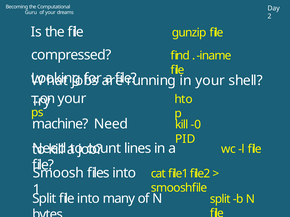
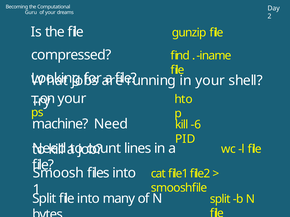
-0: -0 -> -6 (196, 125)
